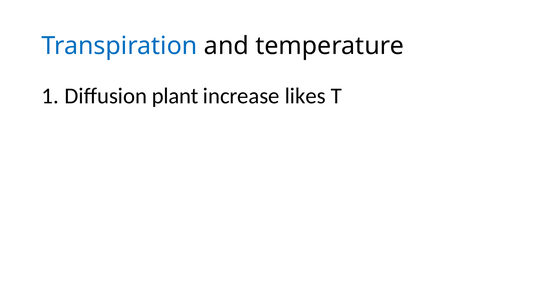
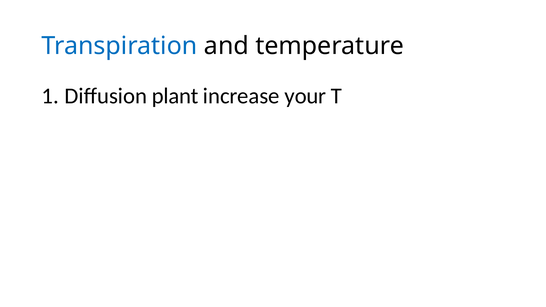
likes: likes -> your (305, 96)
